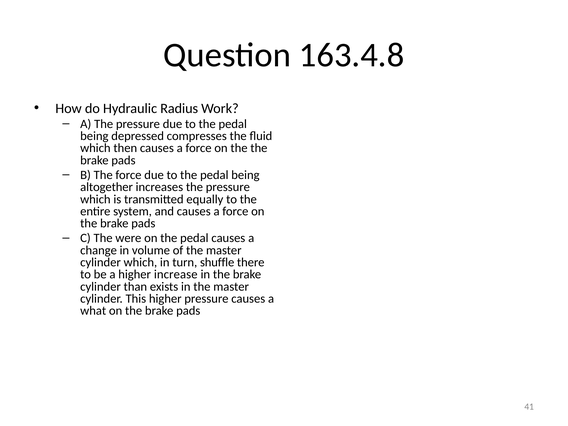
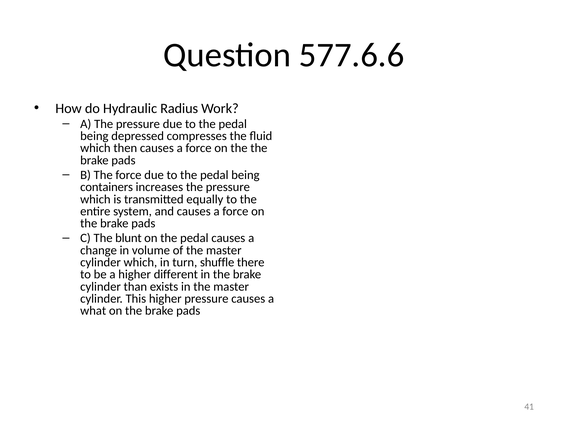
163.4.8: 163.4.8 -> 577.6.6 (352, 55)
altogether: altogether -> containers (107, 187)
were: were -> blunt (128, 238)
increase: increase -> different (176, 274)
